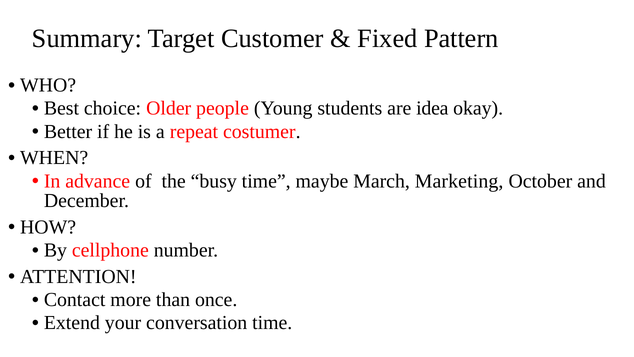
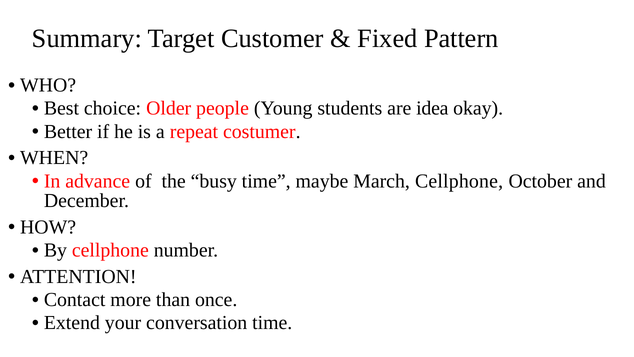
March Marketing: Marketing -> Cellphone (459, 181)
